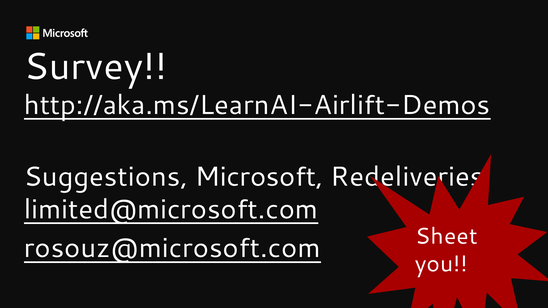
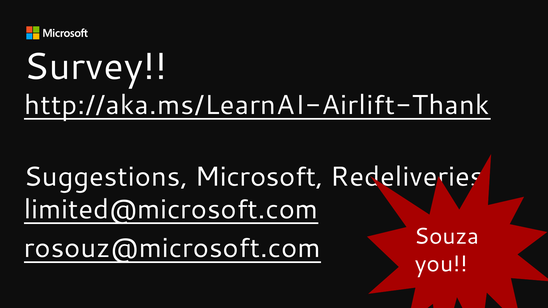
http://aka.ms/LearnAI-Airlift-Demos: http://aka.ms/LearnAI-Airlift-Demos -> http://aka.ms/LearnAI-Airlift-Thank (257, 105)
Sheet: Sheet -> Souza (447, 237)
